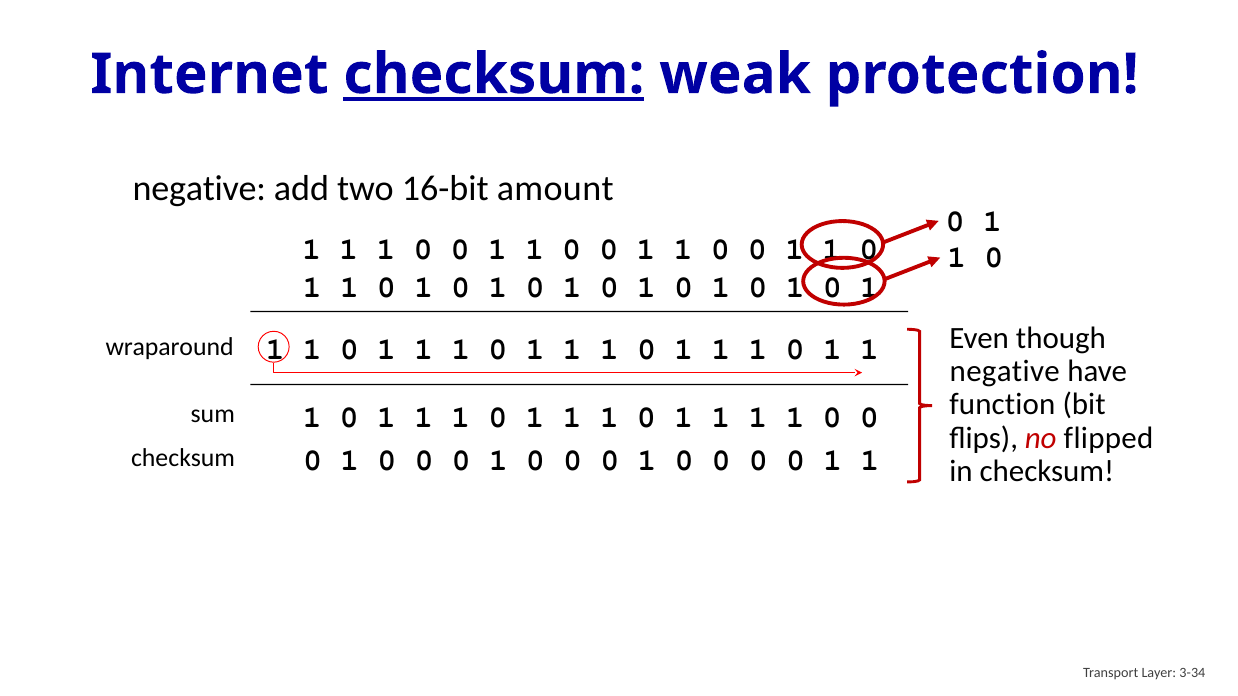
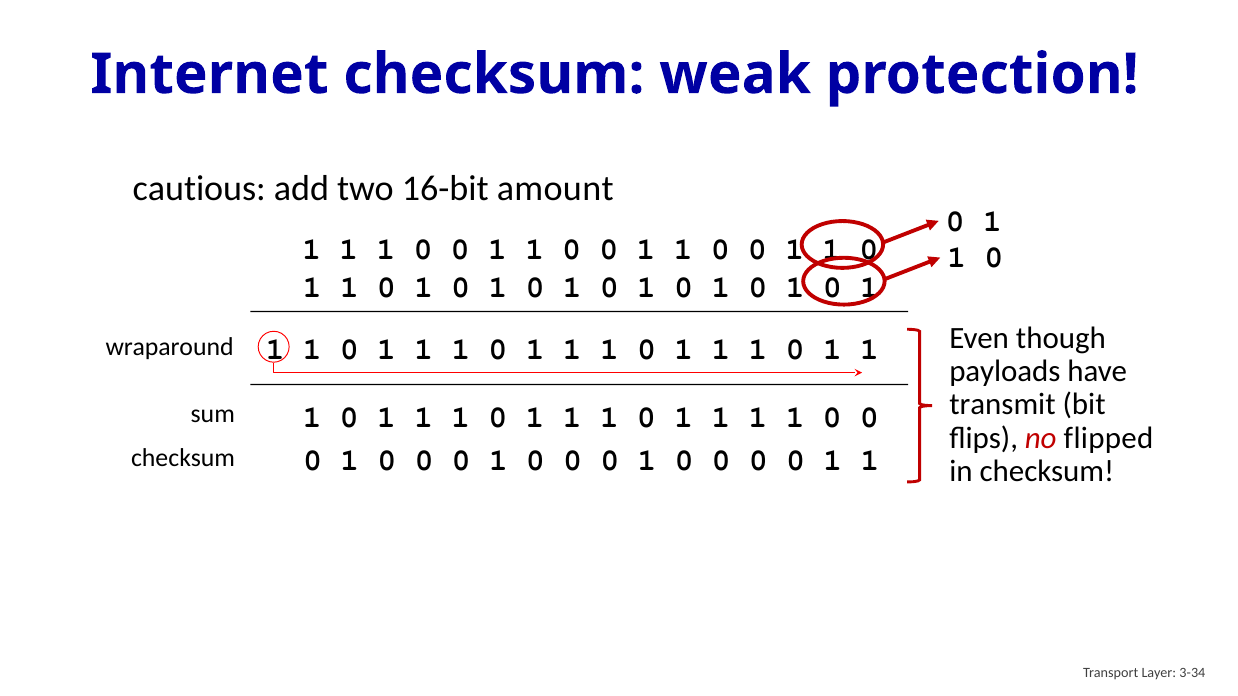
checksum underline: present -> none (494, 74)
negative: negative -> cautious (199, 189)
negative: negative -> payloads (1005, 371)
function: function -> transmit (1002, 405)
